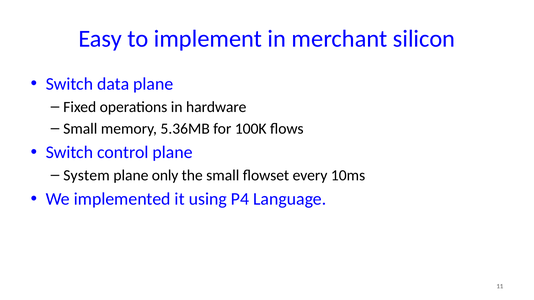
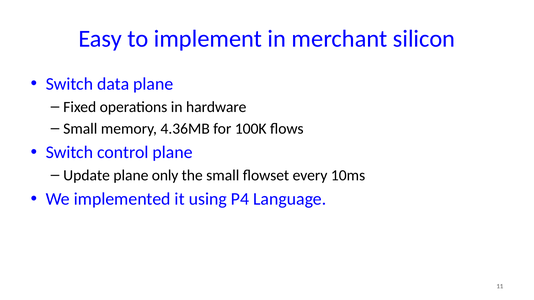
5.36MB: 5.36MB -> 4.36MB (185, 129)
System: System -> Update (87, 176)
